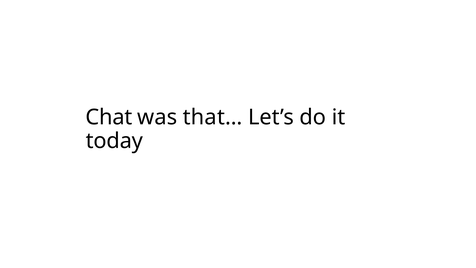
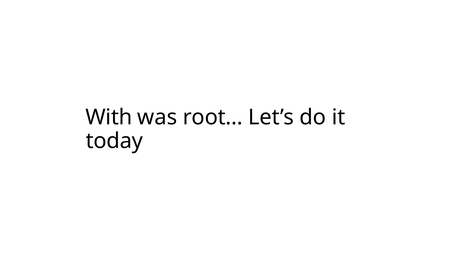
Chat: Chat -> With (109, 117)
that…: that… -> root… (213, 117)
